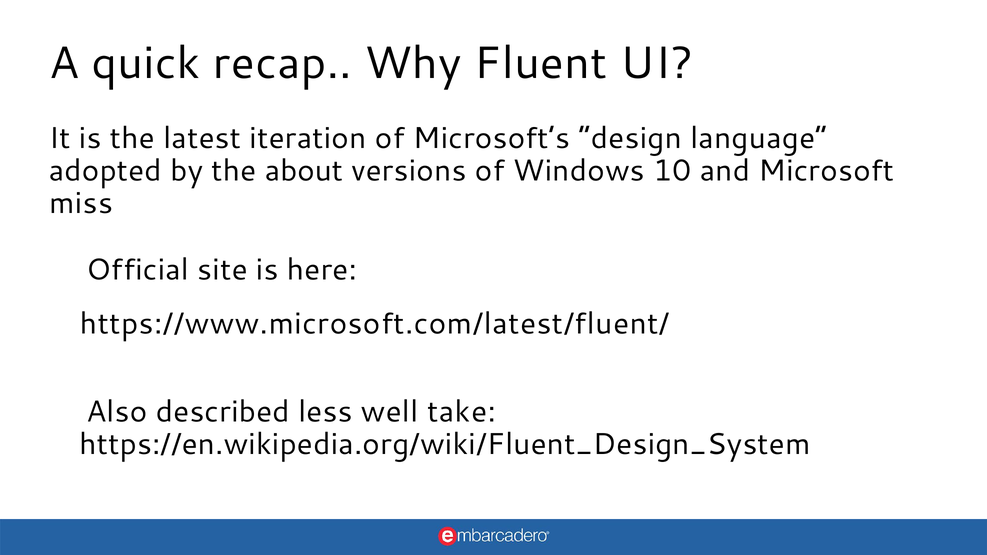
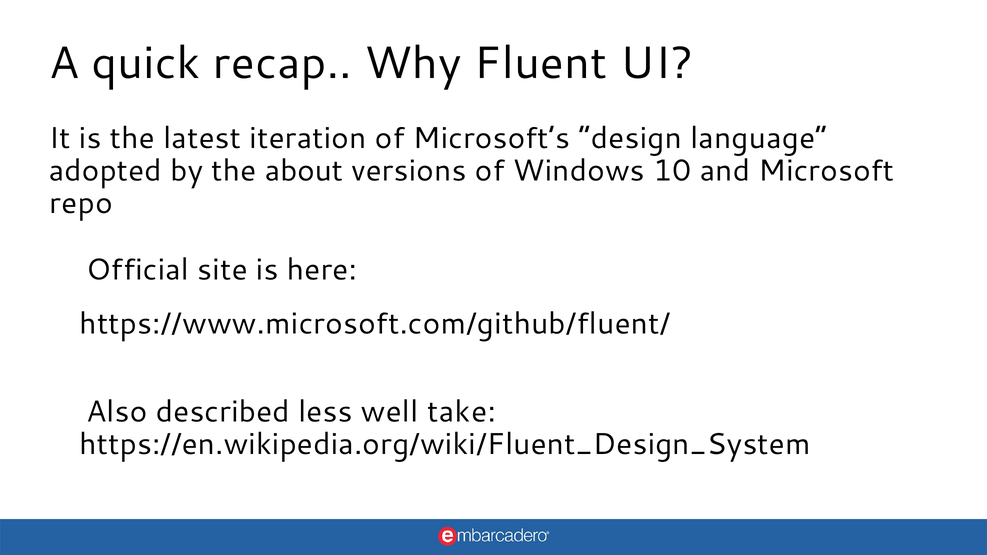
miss: miss -> repo (81, 203)
https://www.microsoft.com/latest/fluent/: https://www.microsoft.com/latest/fluent/ -> https://www.microsoft.com/github/fluent/ (375, 324)
